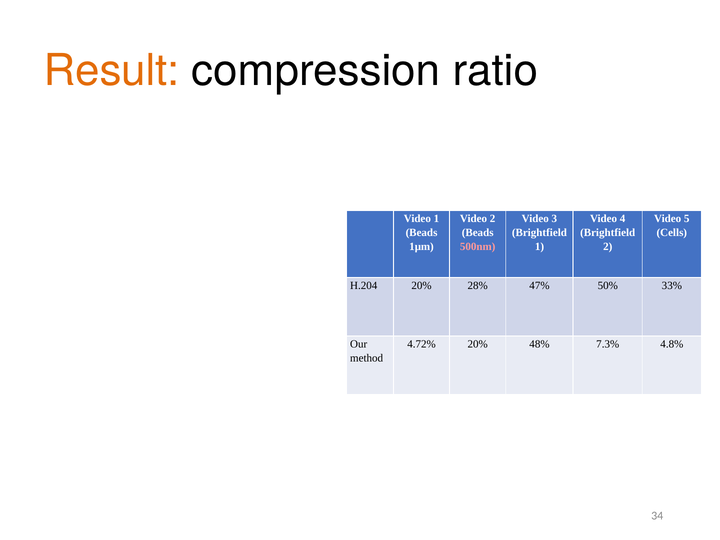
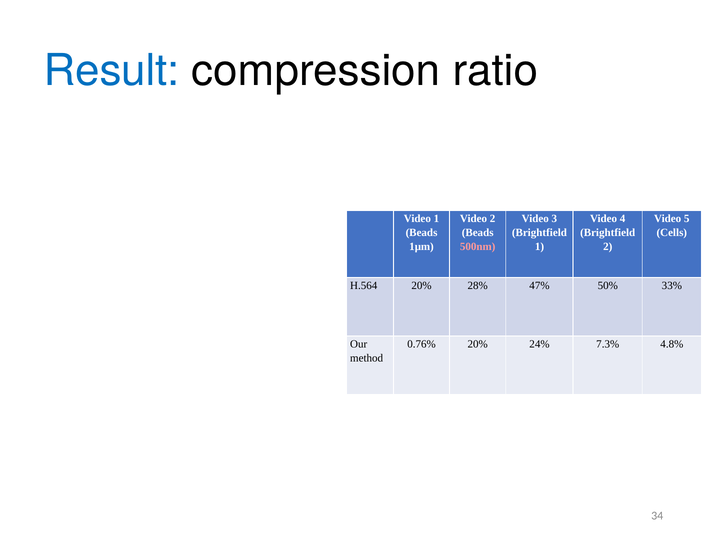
Result colour: orange -> blue (112, 71)
H.204: H.204 -> H.564 (364, 286)
4.72%: 4.72% -> 0.76% (422, 344)
48%: 48% -> 24% (539, 344)
